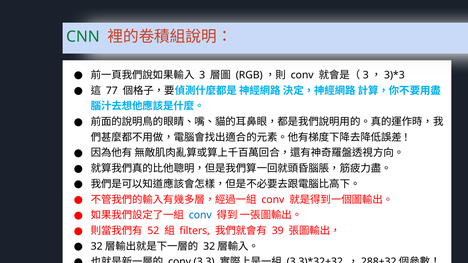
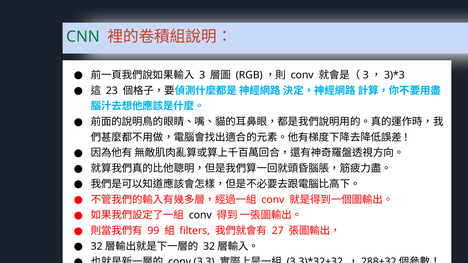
77: 77 -> 23 (112, 91)
conv colour: blue -> black (200, 215)
52: 52 -> 99 (153, 231)
39: 39 -> 27 (278, 231)
